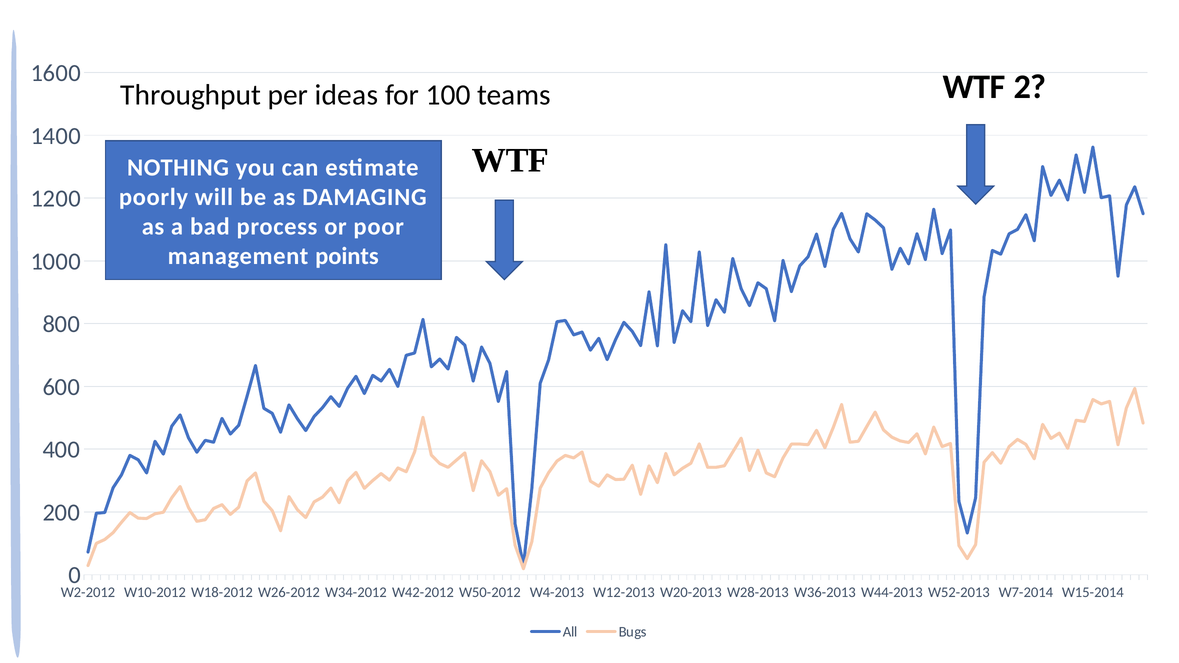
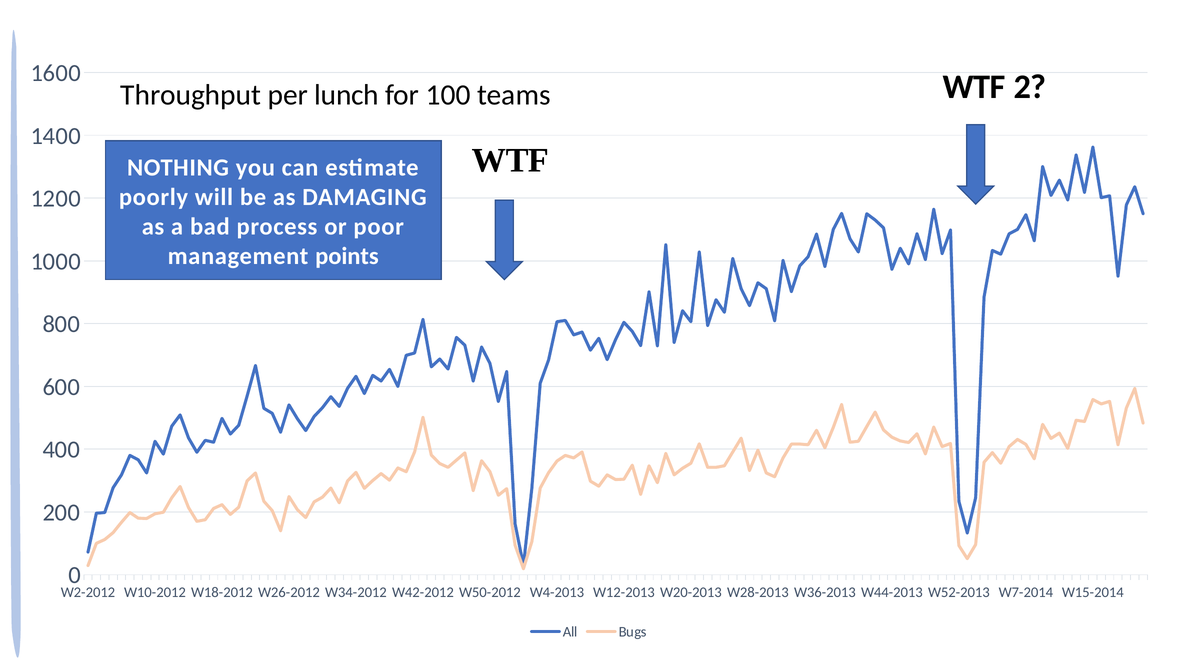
ideas: ideas -> lunch (347, 95)
